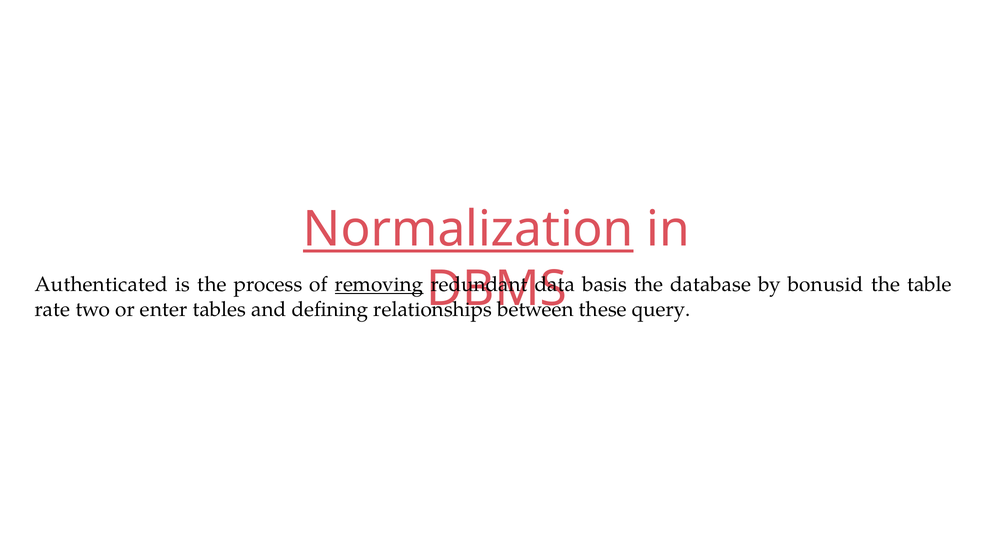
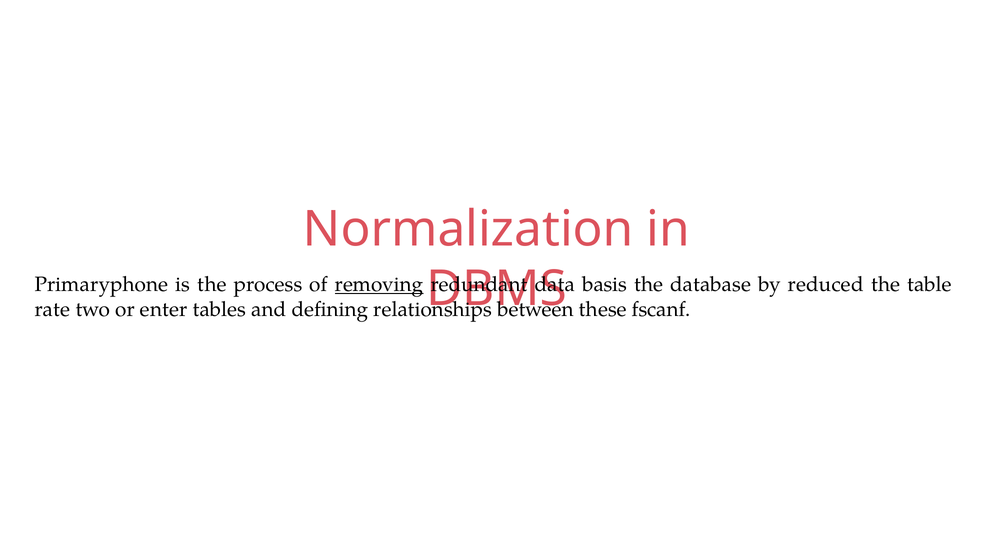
Normalization underline: present -> none (468, 229)
Authenticated: Authenticated -> Primaryphone (101, 284)
bonusid: bonusid -> reduced (826, 284)
query: query -> fscanf (661, 309)
